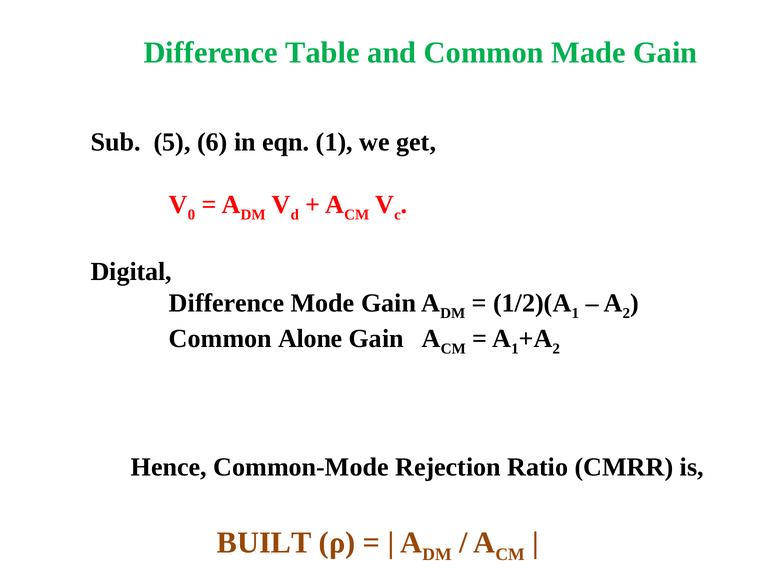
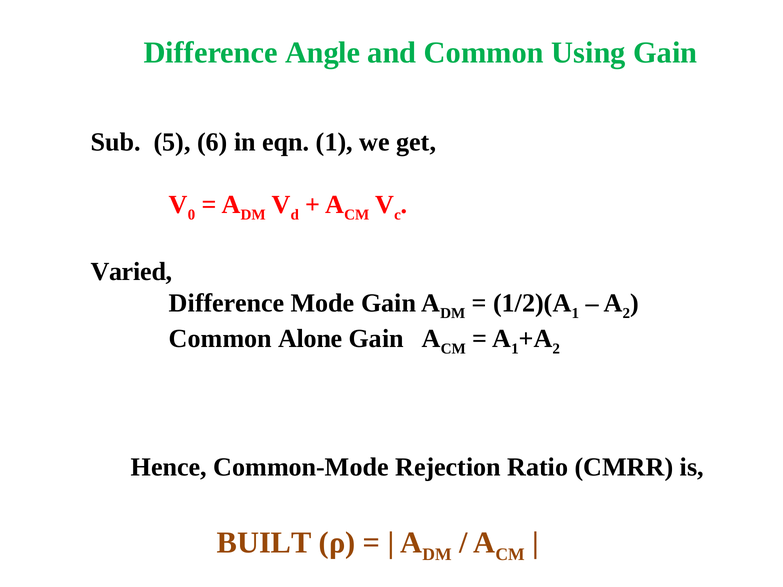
Table: Table -> Angle (323, 53)
Made: Made -> Using (588, 53)
Digital: Digital -> Varied (131, 272)
